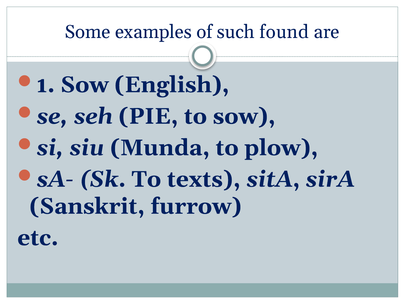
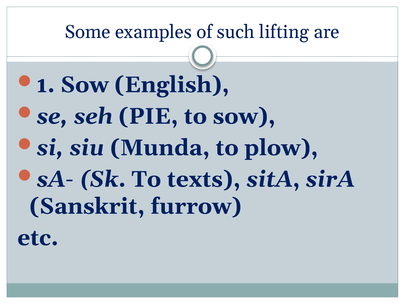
found: found -> lifting (284, 32)
